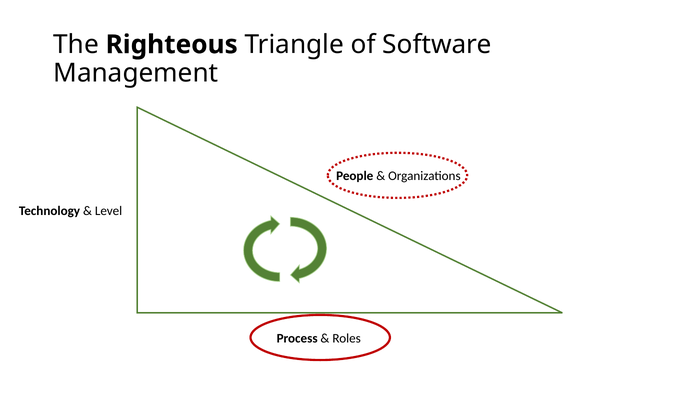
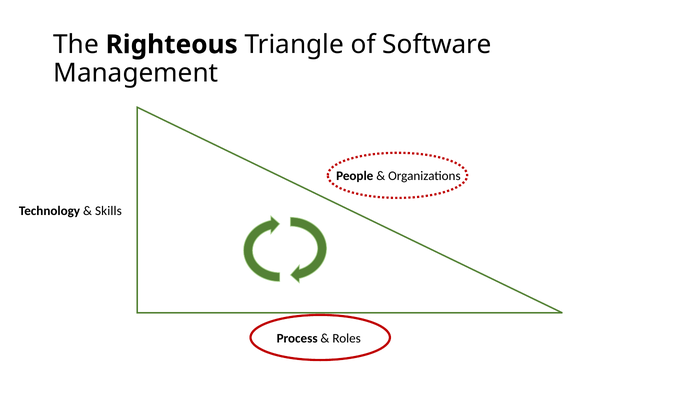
Level: Level -> Skills (108, 211)
